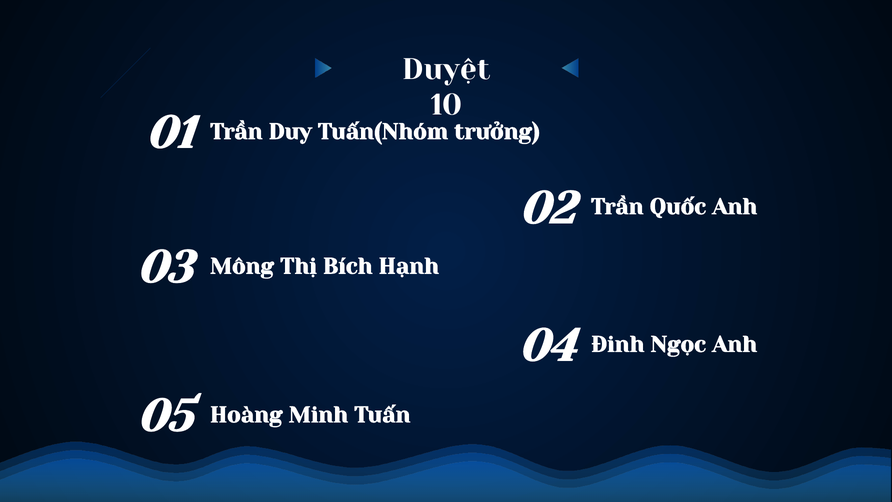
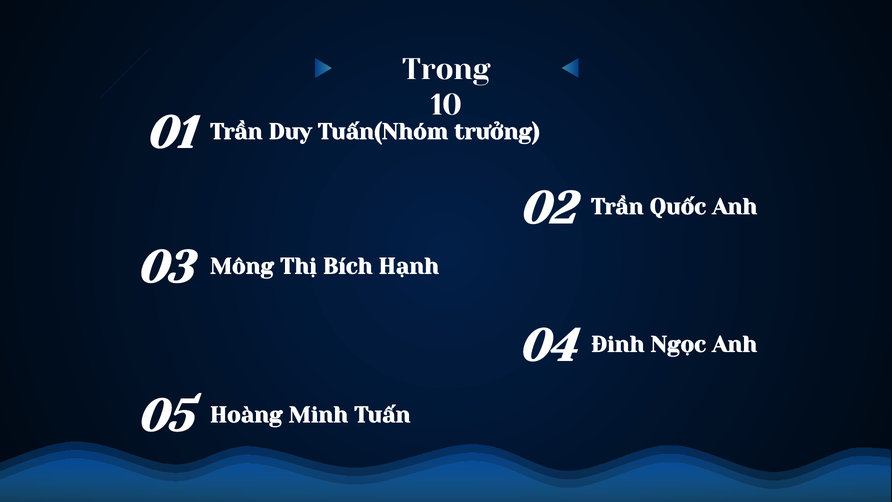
Duyệt: Duyệt -> Trong (447, 69)
